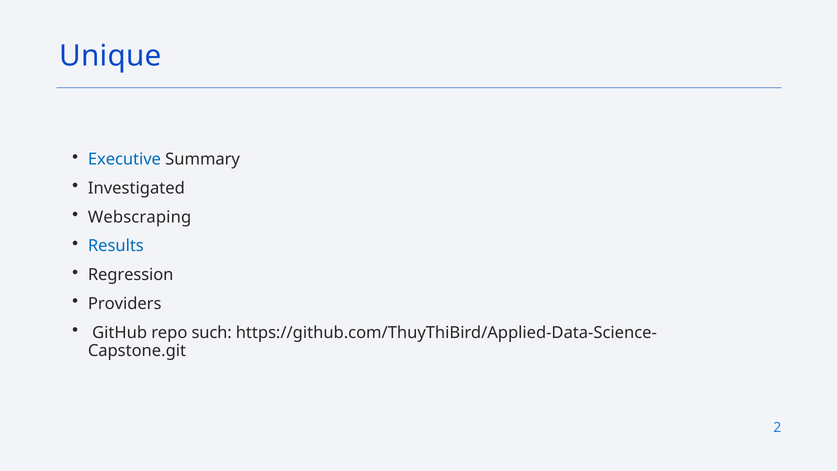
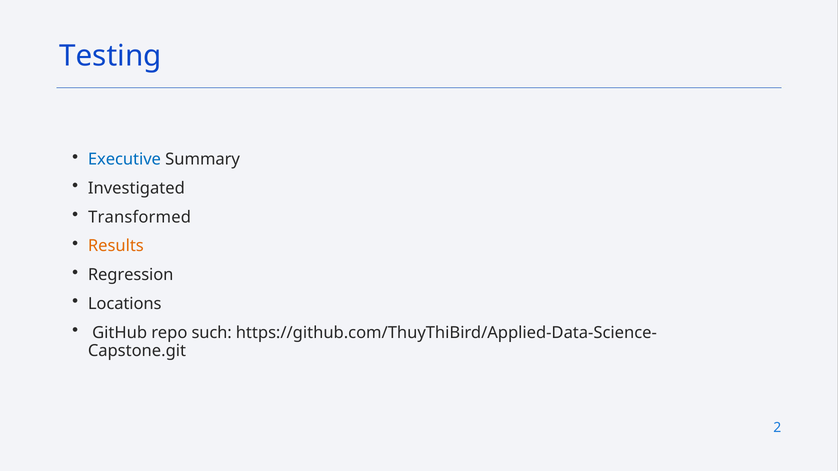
Unique: Unique -> Testing (110, 56)
Webscraping: Webscraping -> Transformed (140, 217)
Results colour: blue -> orange (116, 246)
Providers: Providers -> Locations (125, 304)
